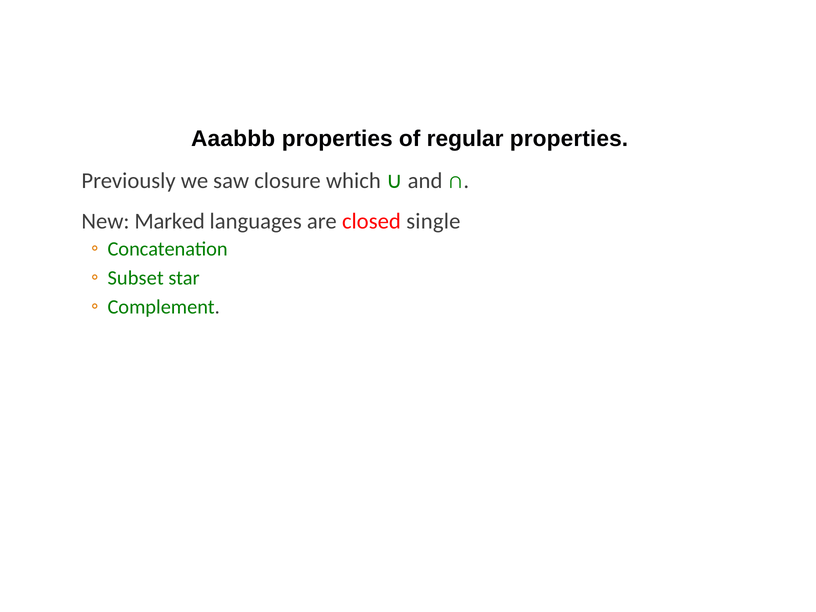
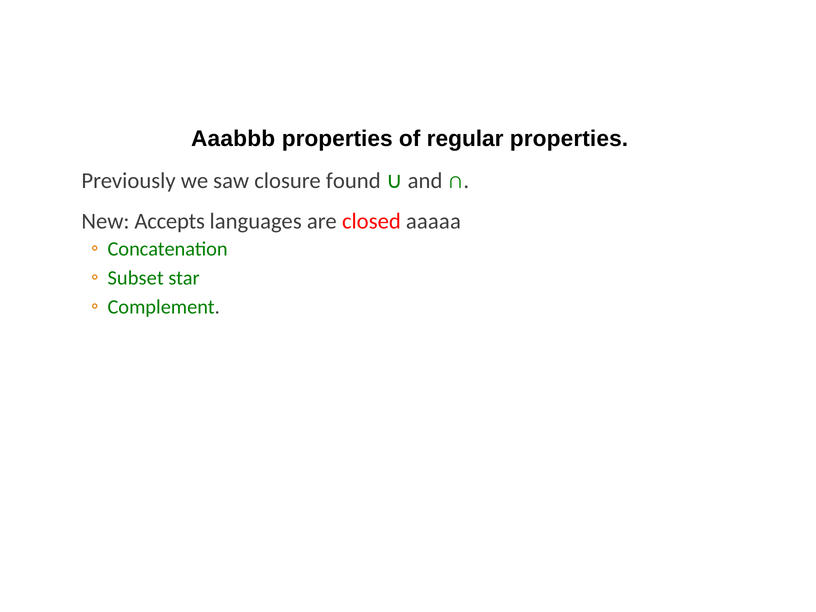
which: which -> found (353, 181)
Marked: Marked -> Accepts (170, 221)
single: single -> aaaaa (433, 221)
